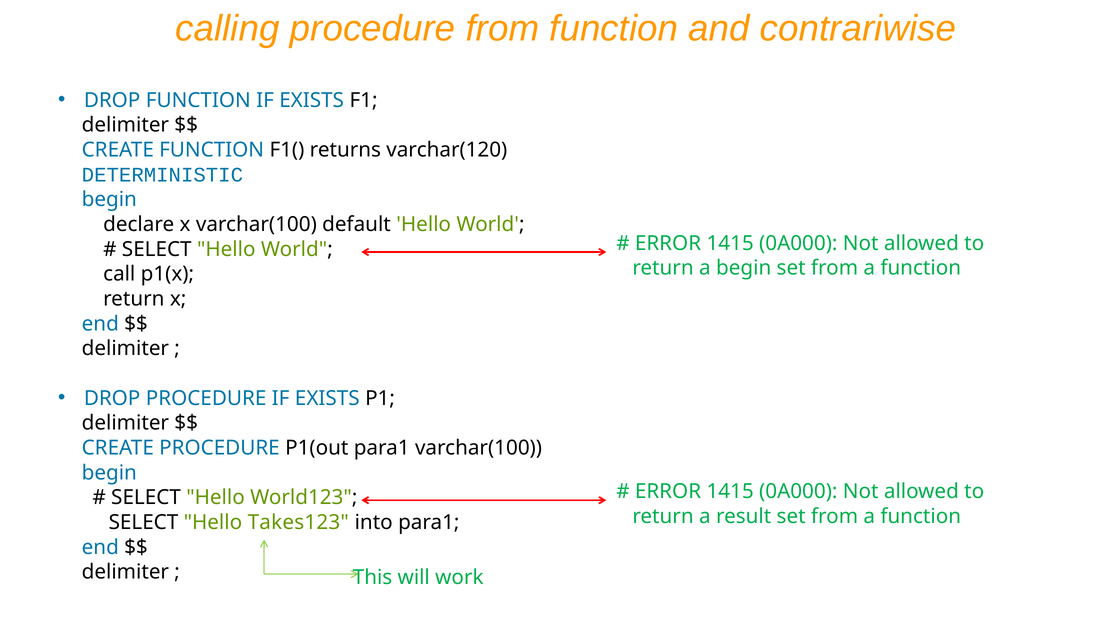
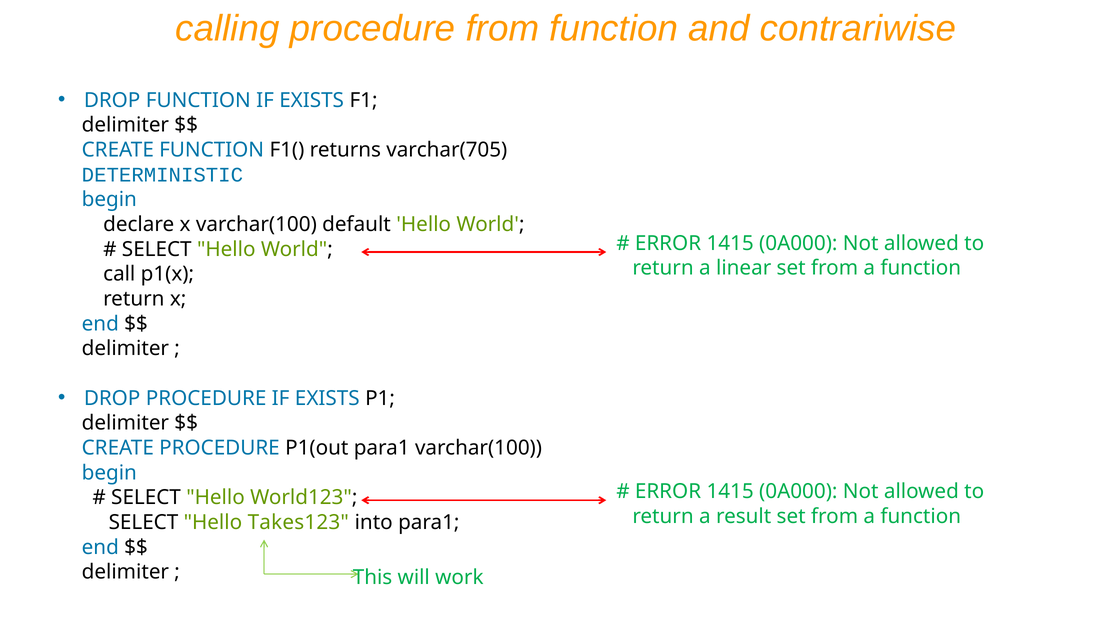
varchar(120: varchar(120 -> varchar(705 (447, 150)
a begin: begin -> linear (744, 268)
